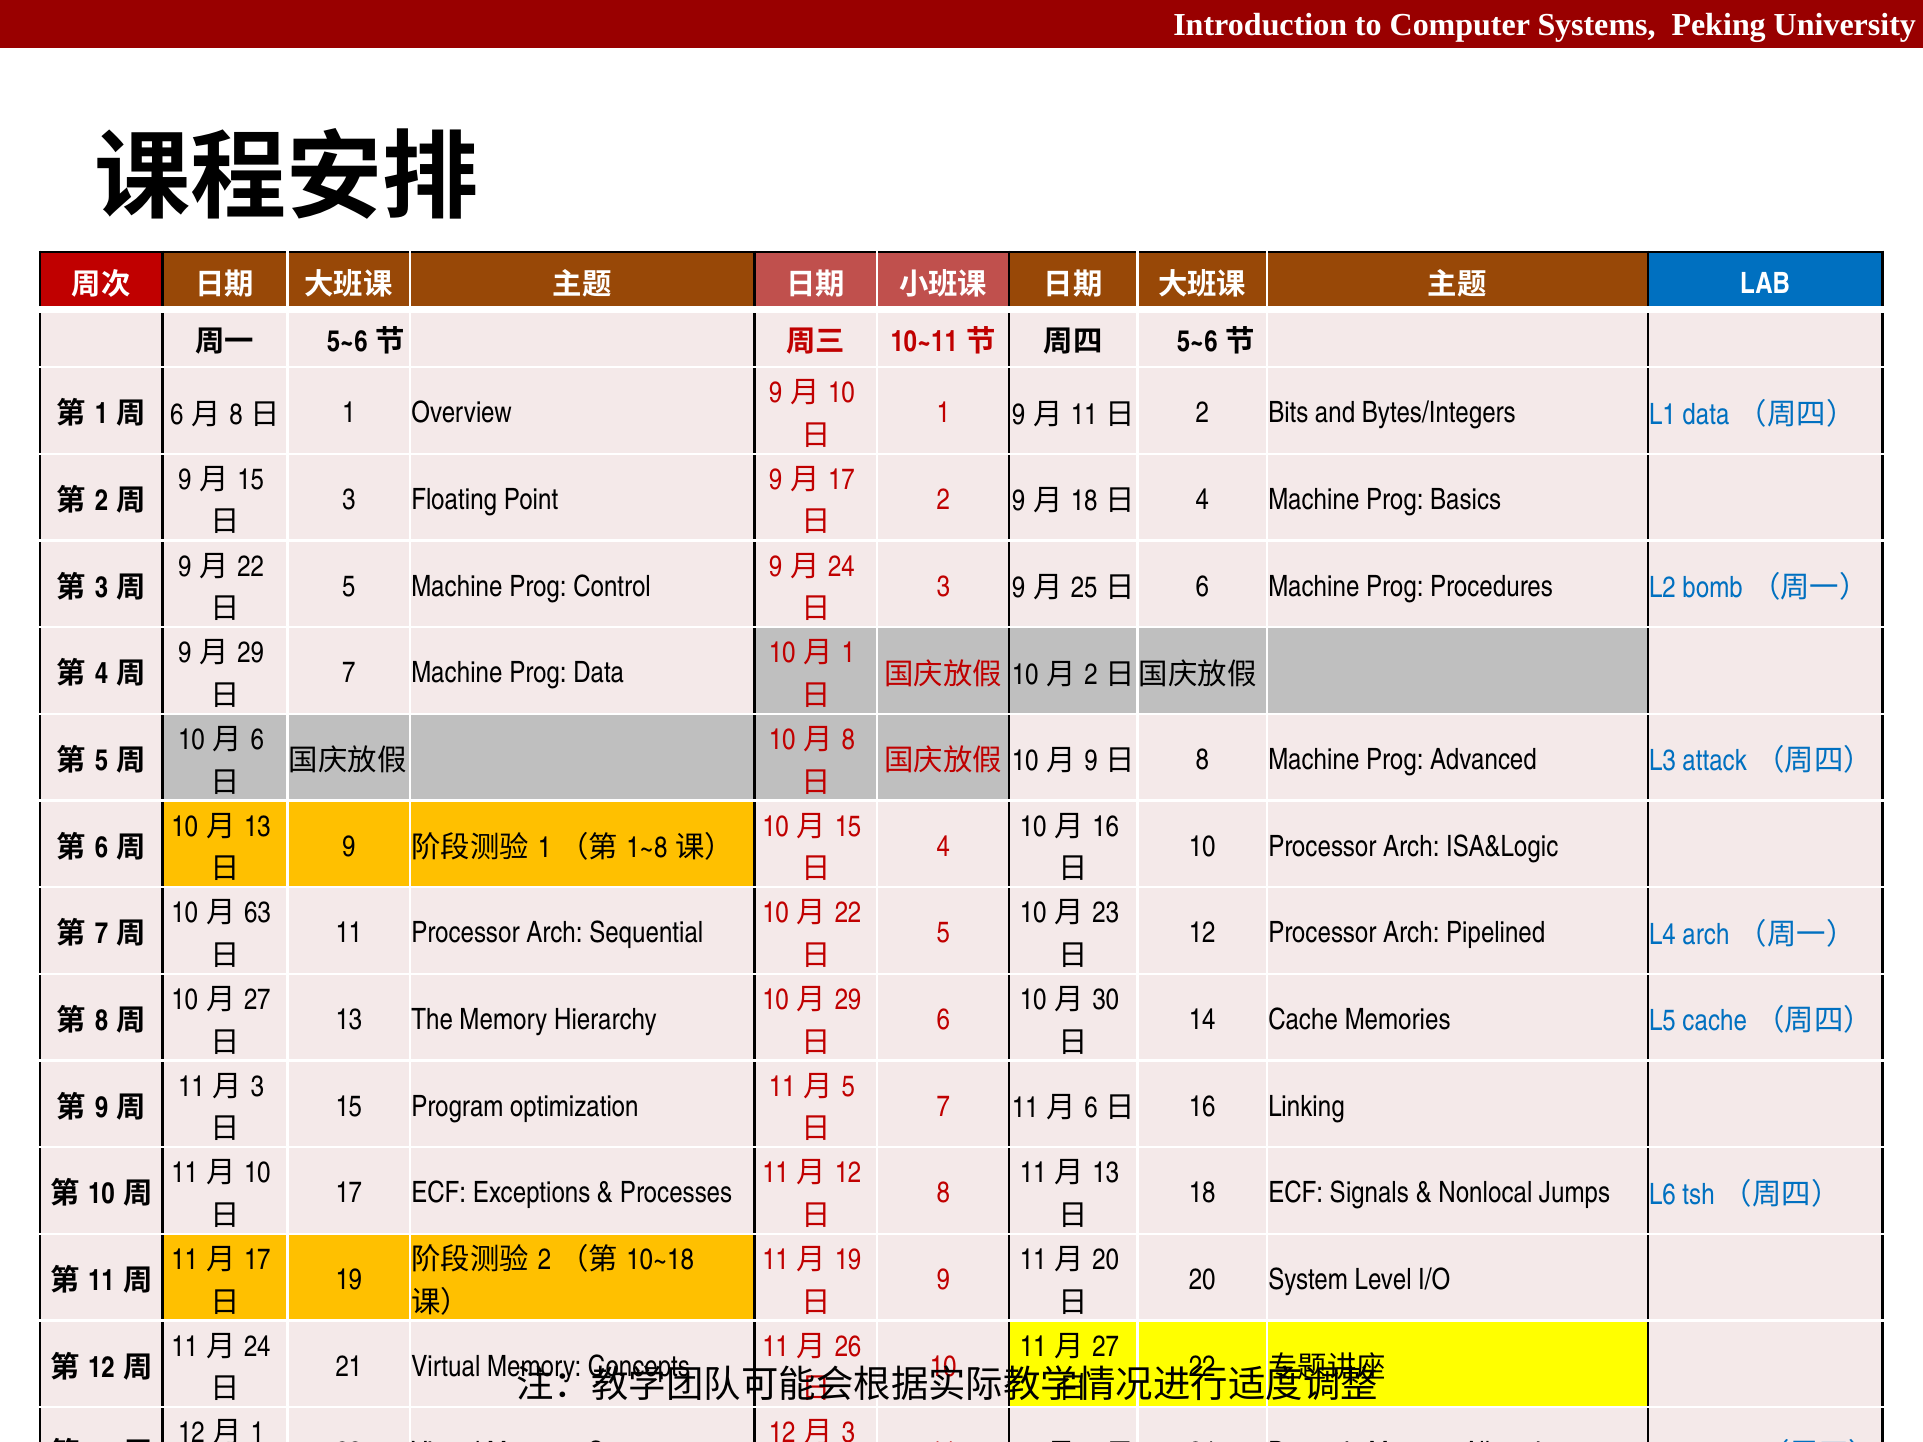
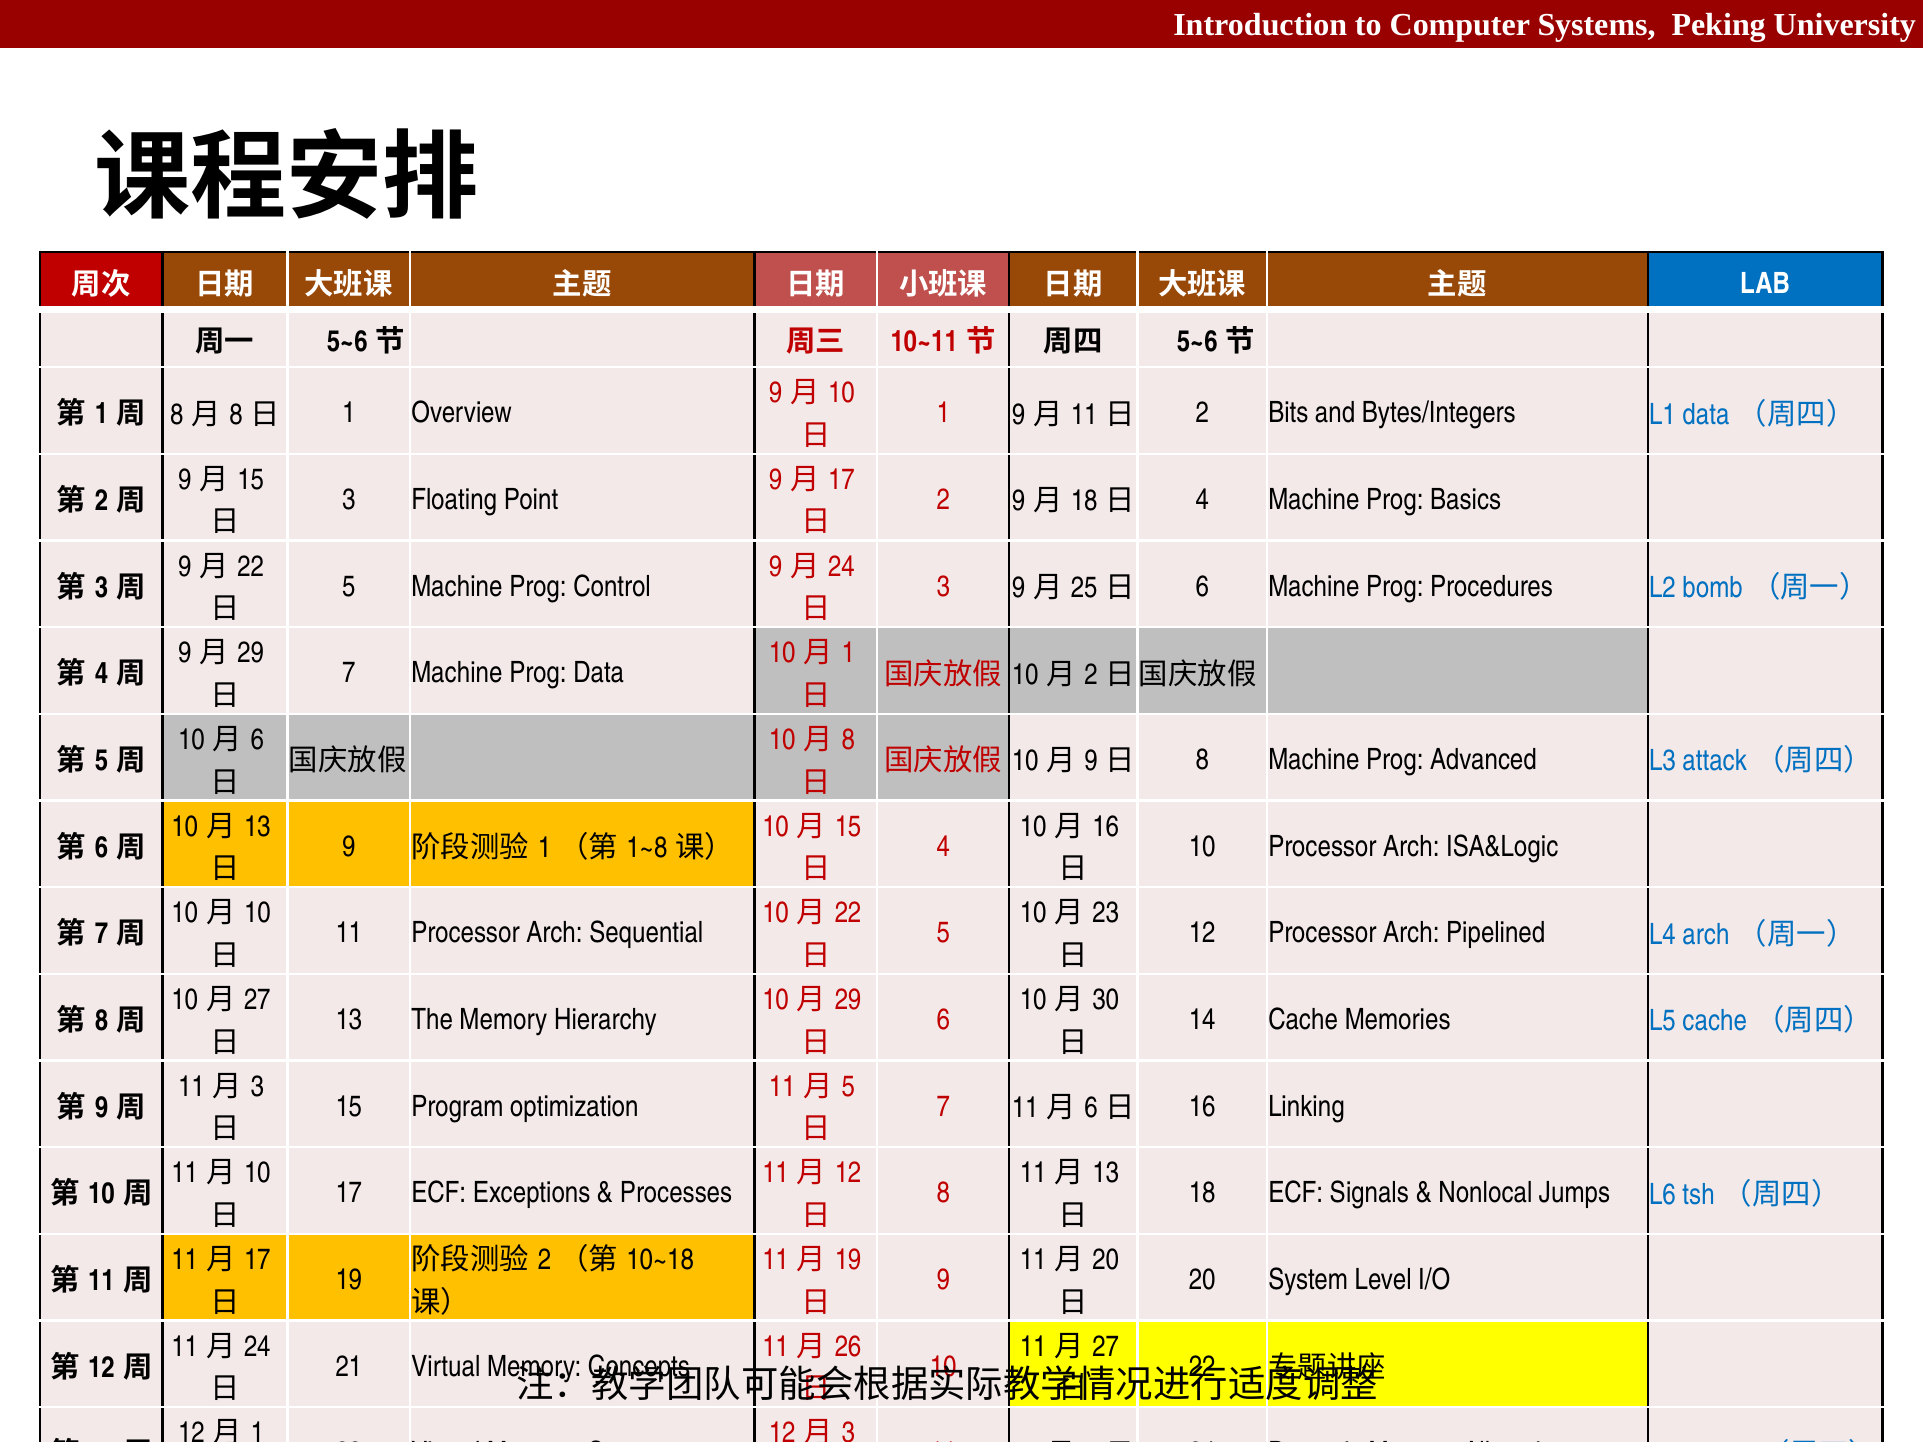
6: 6 -> 8 (177, 414)
63: 63 -> 10 (257, 913)
